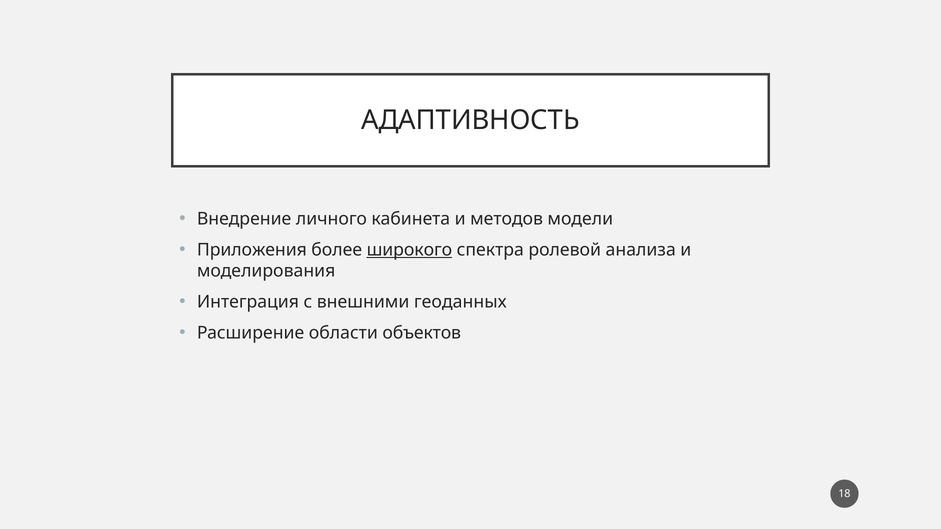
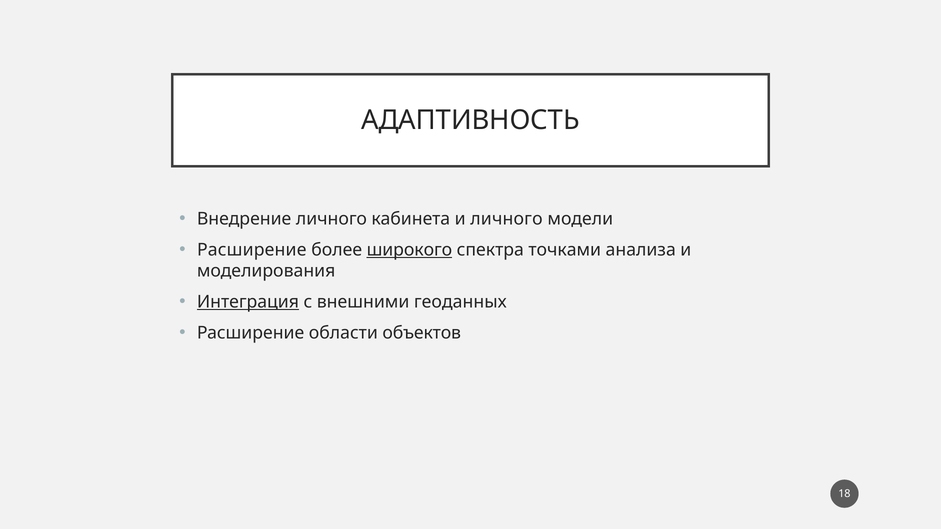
и методов: методов -> личного (506, 219)
Приложения: Приложения -> Расширение (252, 250)
ролевой: ролевой -> точками (565, 250)
Интеграция underline: none -> present (248, 302)
